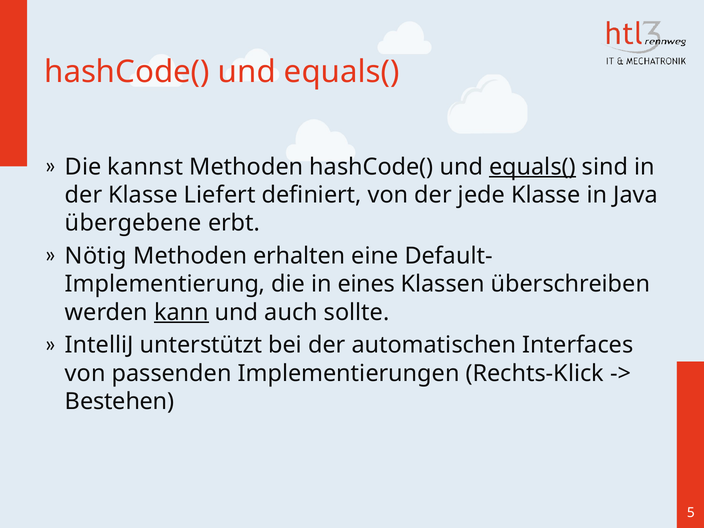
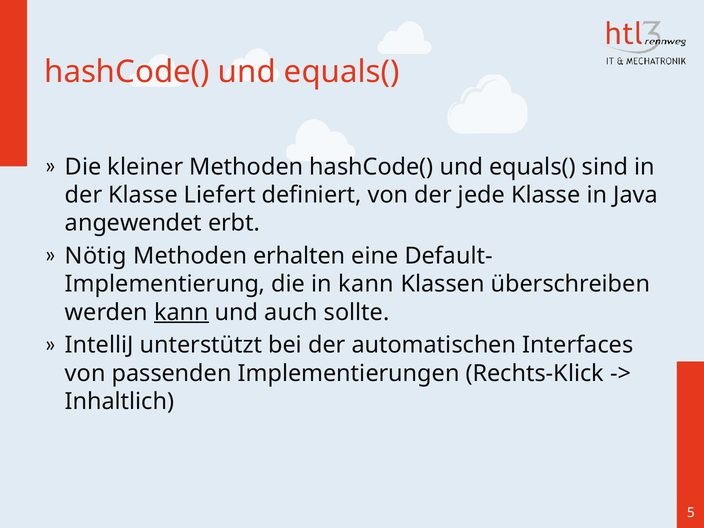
kannst: kannst -> kleiner (145, 167)
equals( underline: present -> none (532, 167)
übergebene: übergebene -> angewendet (133, 223)
in eines: eines -> kann (366, 284)
Bestehen: Bestehen -> Inhaltlich (120, 401)
